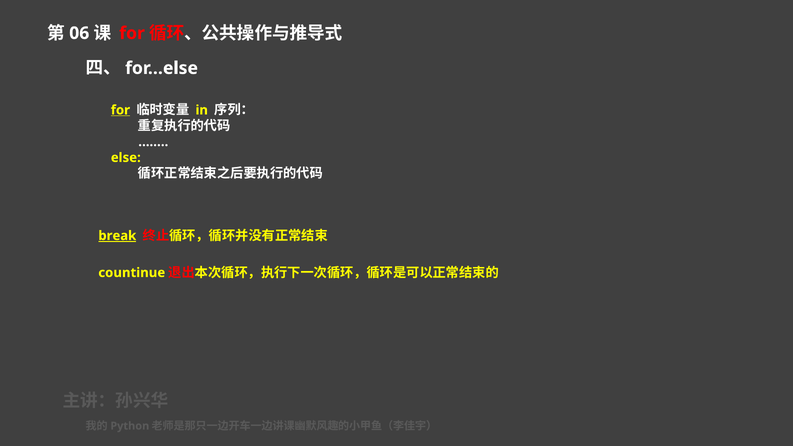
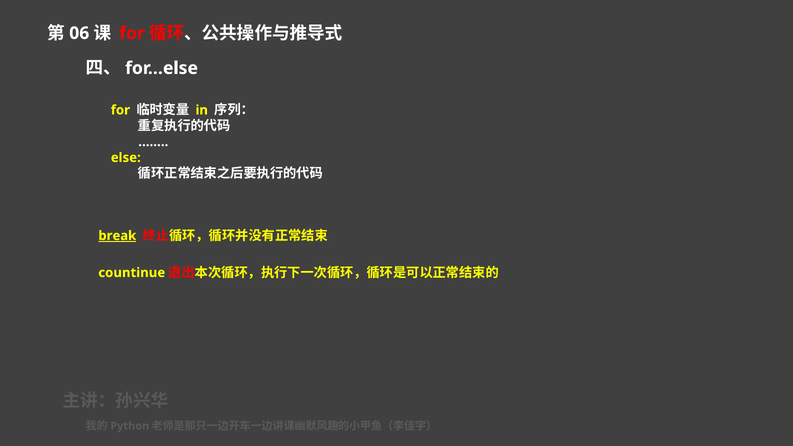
for underline: present -> none (120, 110)
